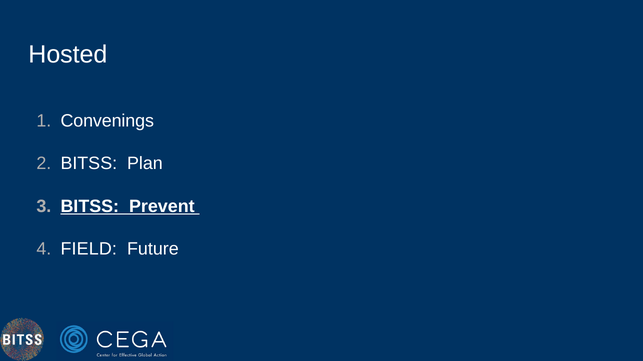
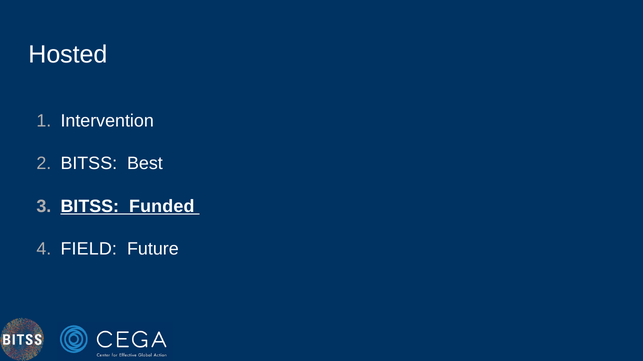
Convenings: Convenings -> Intervention (107, 121)
Plan: Plan -> Best (145, 164)
Prevent: Prevent -> Funded (162, 207)
